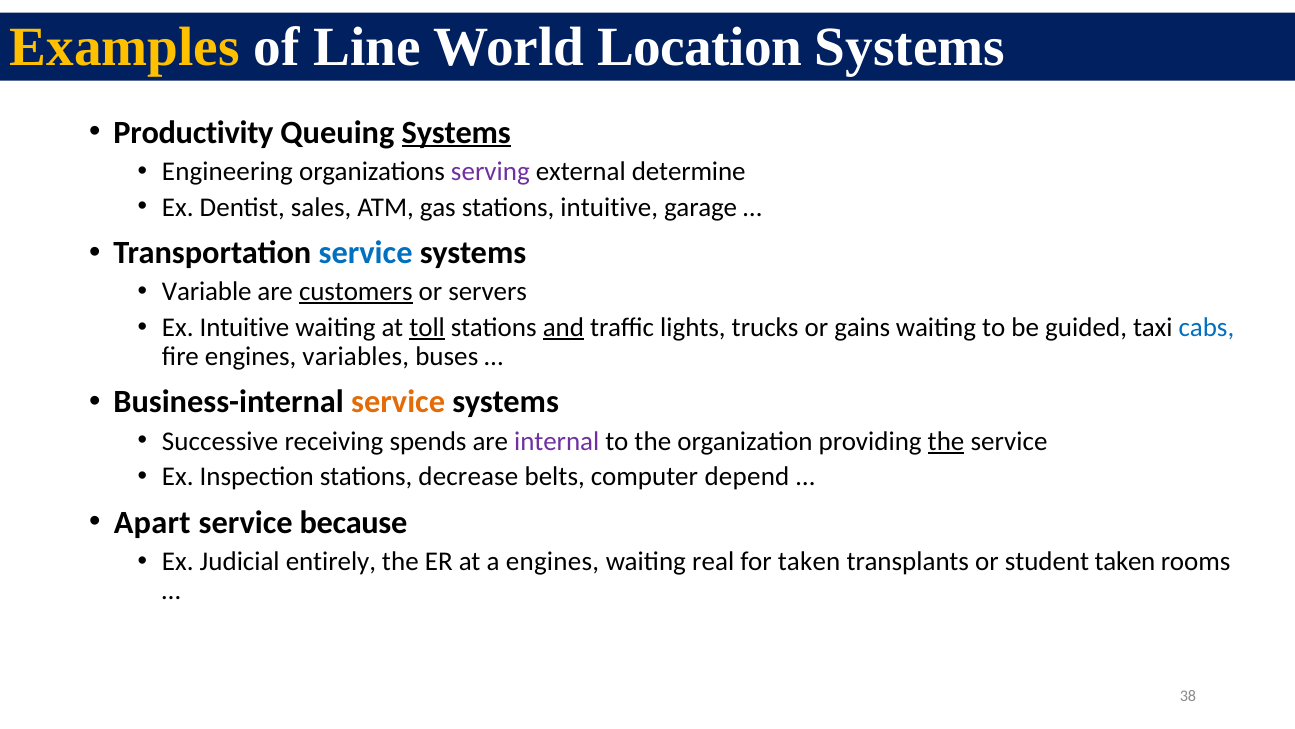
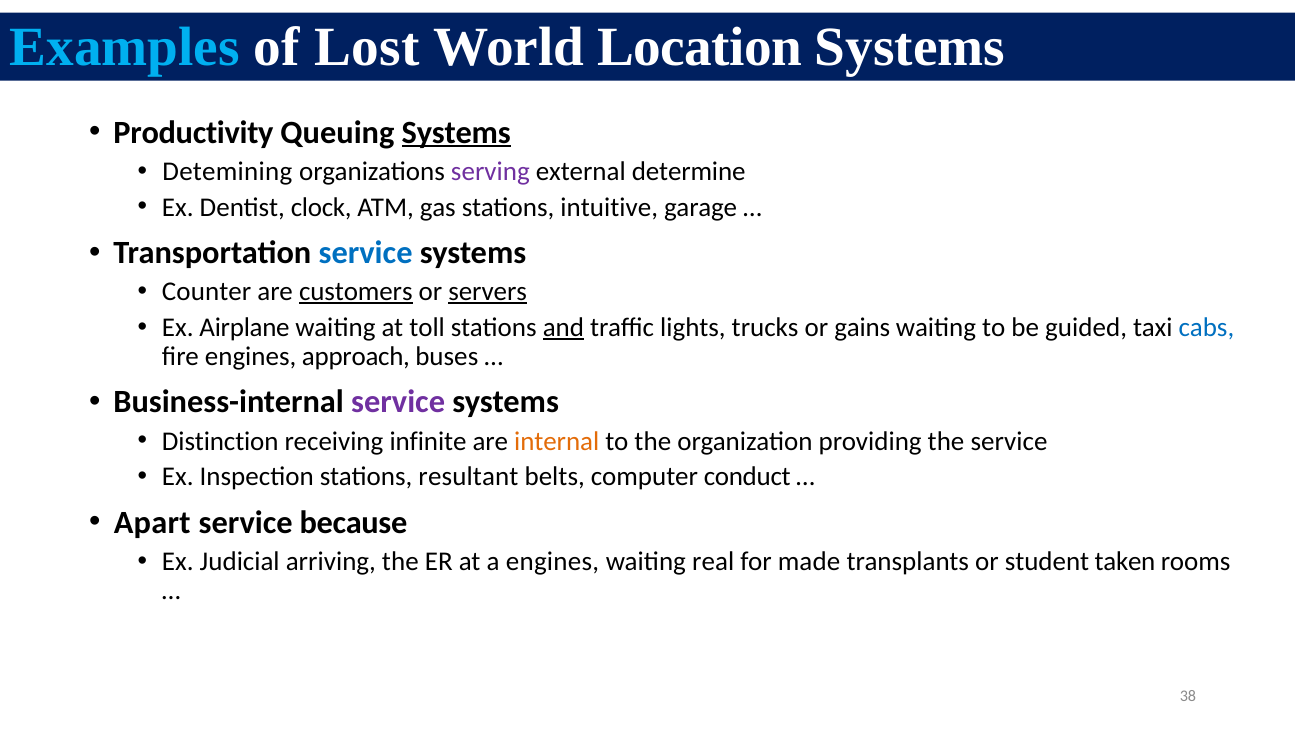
Examples colour: yellow -> light blue (125, 47)
Line: Line -> Lost (367, 47)
Engineering: Engineering -> Detemining (227, 171)
sales: sales -> clock (321, 207)
Variable: Variable -> Counter (207, 291)
servers underline: none -> present (488, 291)
Ex Intuitive: Intuitive -> Airplane (245, 327)
toll underline: present -> none (427, 327)
variables: variables -> approach (356, 356)
service colour: orange -> purple (398, 402)
Successive: Successive -> Distinction (220, 441)
spends: spends -> infinite (428, 441)
internal colour: purple -> orange (557, 441)
the underline: present -> none (946, 441)
decrease: decrease -> resultant (468, 477)
depend: depend -> conduct (747, 477)
entirely: entirely -> arriving (331, 561)
for taken: taken -> made (809, 561)
